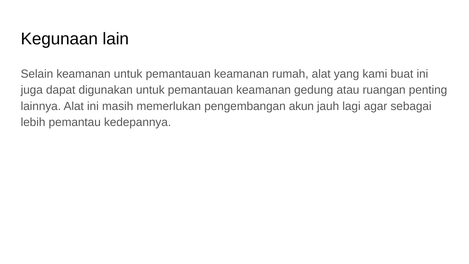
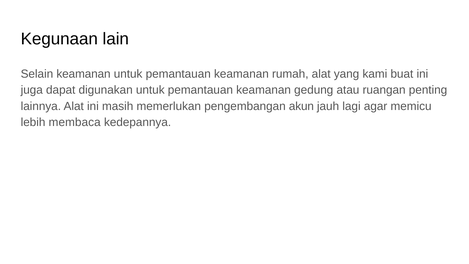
sebagai: sebagai -> memicu (411, 106)
pemantau: pemantau -> membaca (75, 122)
